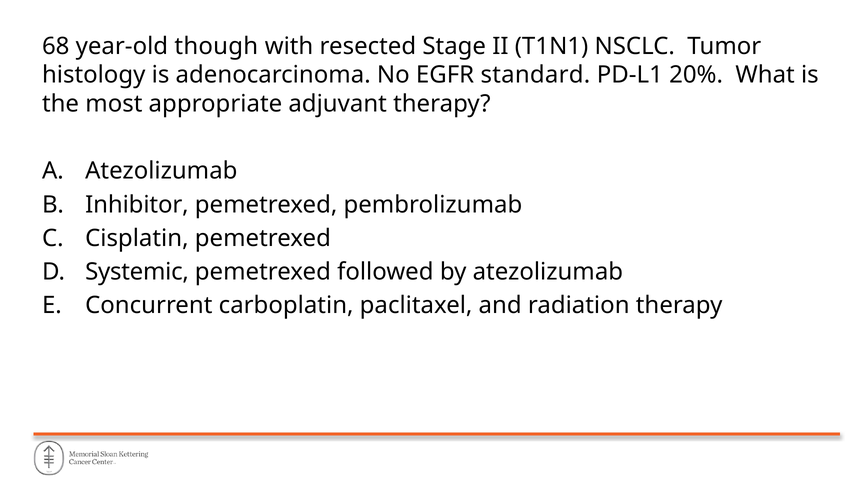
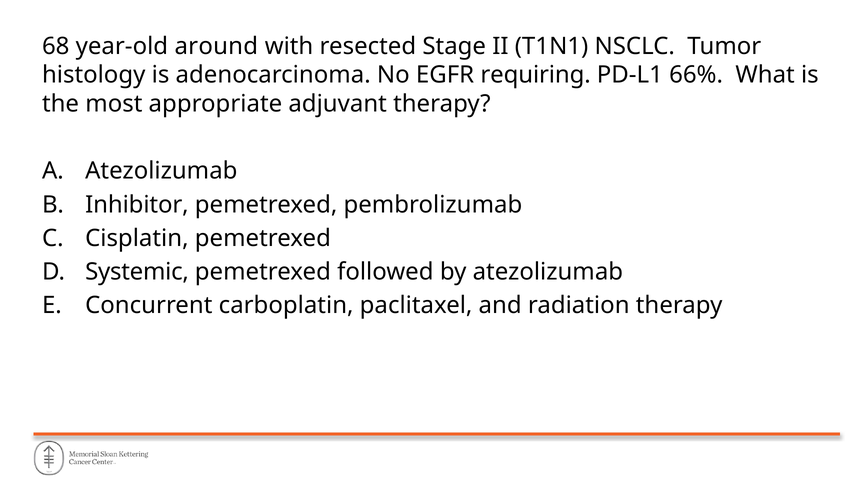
though: though -> around (216, 46)
standard: standard -> requiring (536, 75)
20%: 20% -> 66% (696, 75)
